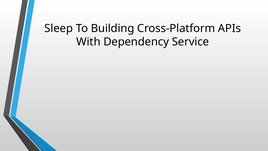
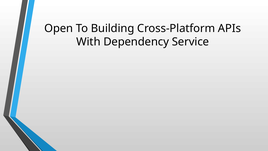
Sleep: Sleep -> Open (59, 28)
